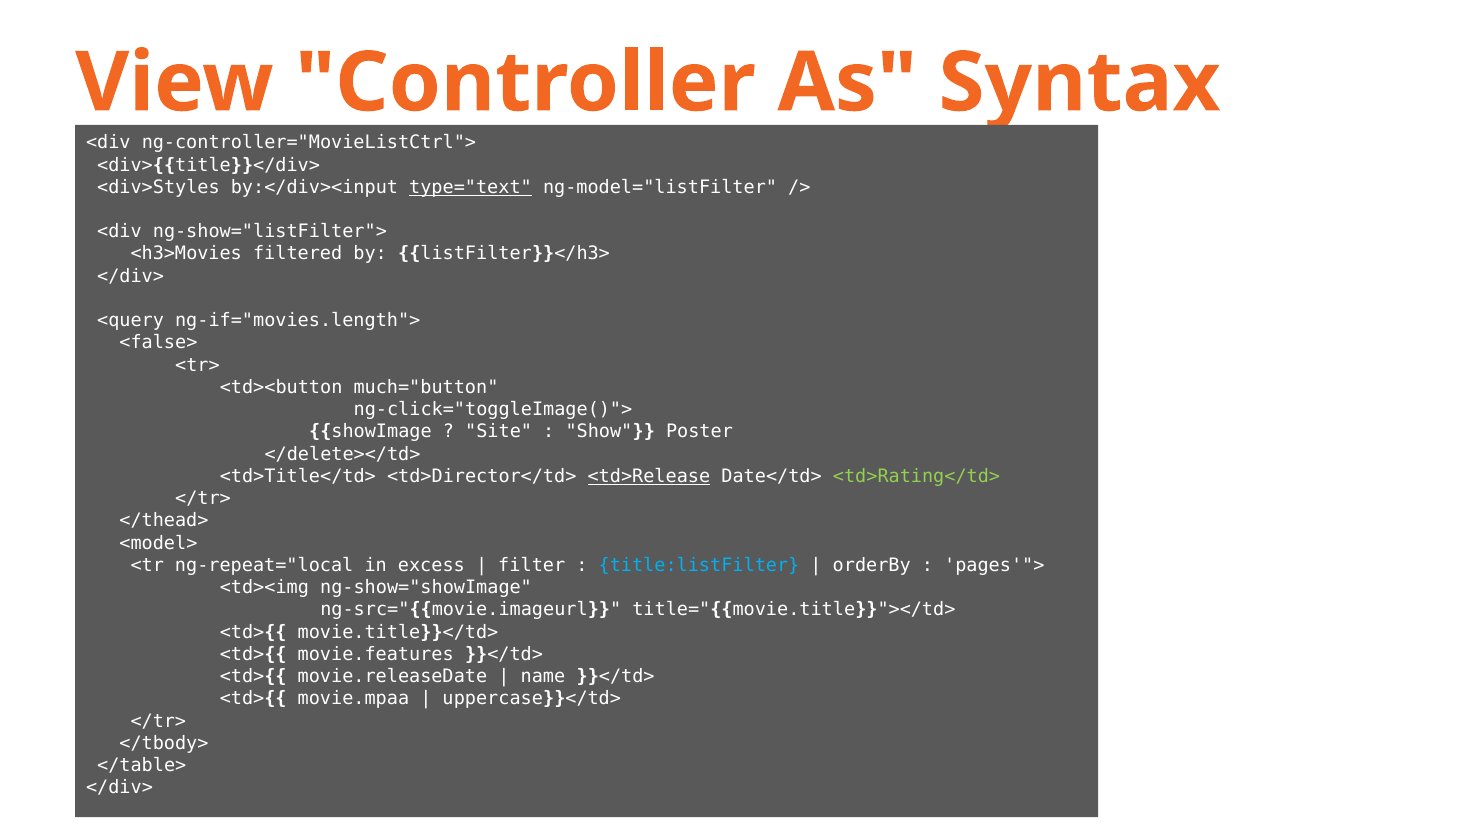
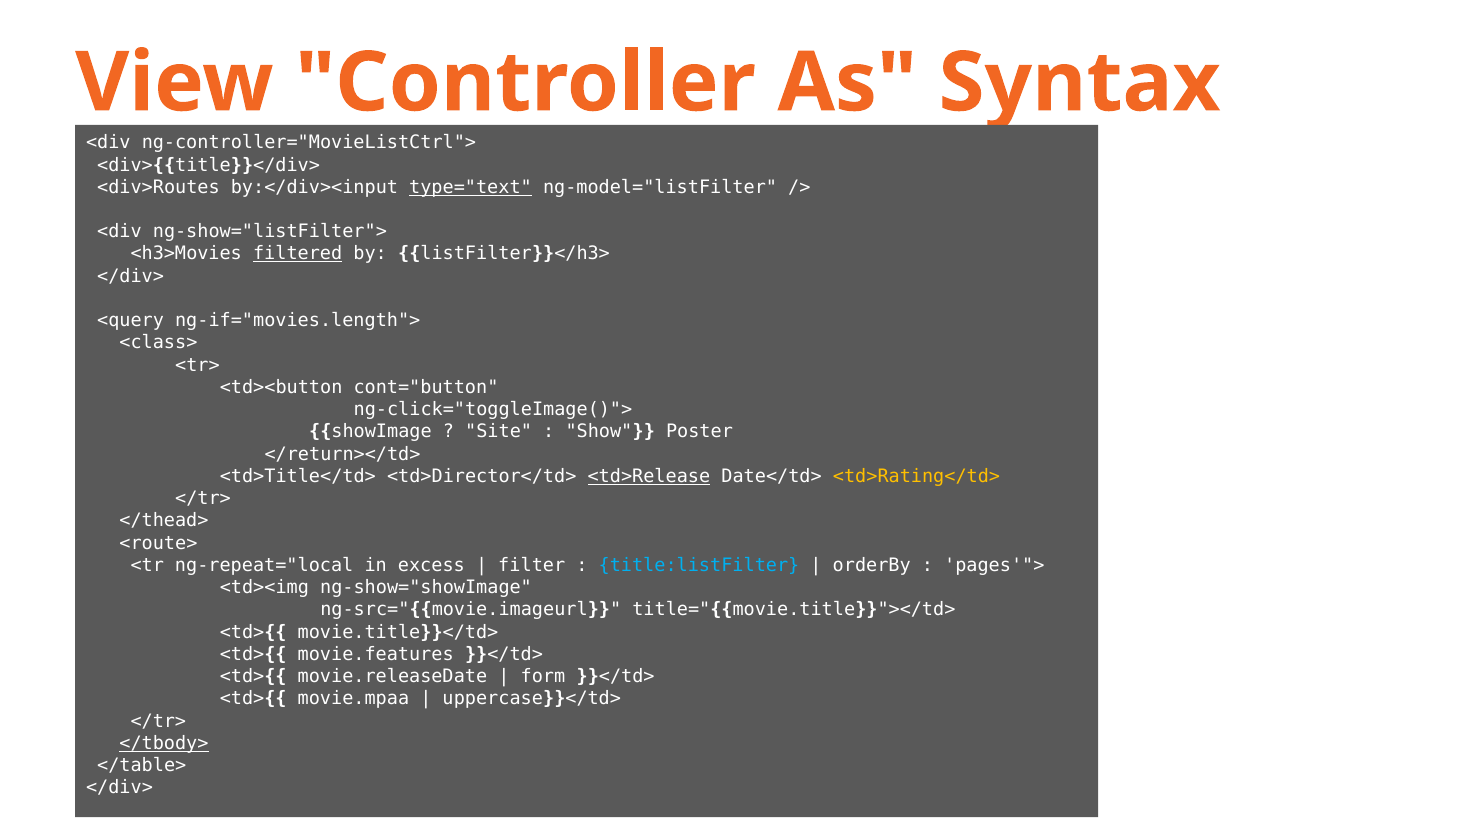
<div>Styles: <div>Styles -> <div>Routes (158, 187)
filtered underline: none -> present (298, 254)
<false>: <false> -> <class> (158, 343)
much="button: much="button -> cont="button (426, 387)
</delete></td>: </delete></td> -> </return></td> (343, 454)
<td>Rating</td> colour: light green -> yellow (917, 476)
<model>: <model> -> <route> (158, 543)
name: name -> form (543, 677)
</tbody> underline: none -> present (164, 743)
